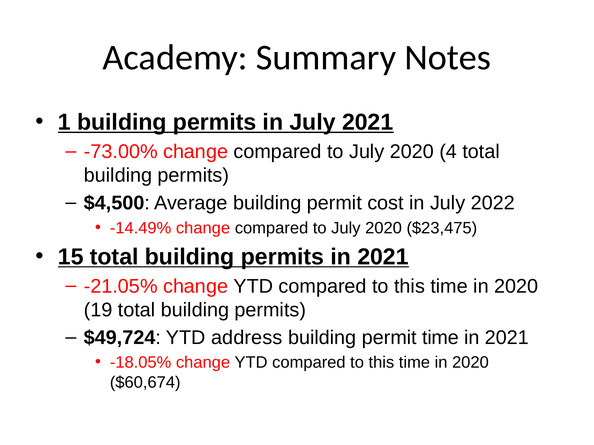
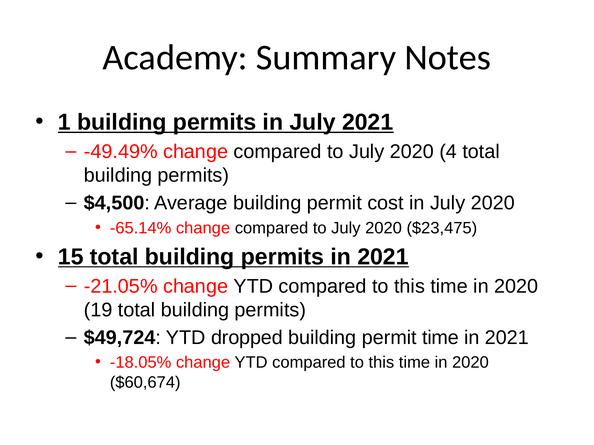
-73.00%: -73.00% -> -49.49% (121, 152)
in July 2022: 2022 -> 2020 (493, 203)
-14.49%: -14.49% -> -65.14% (141, 228)
address: address -> dropped (247, 338)
